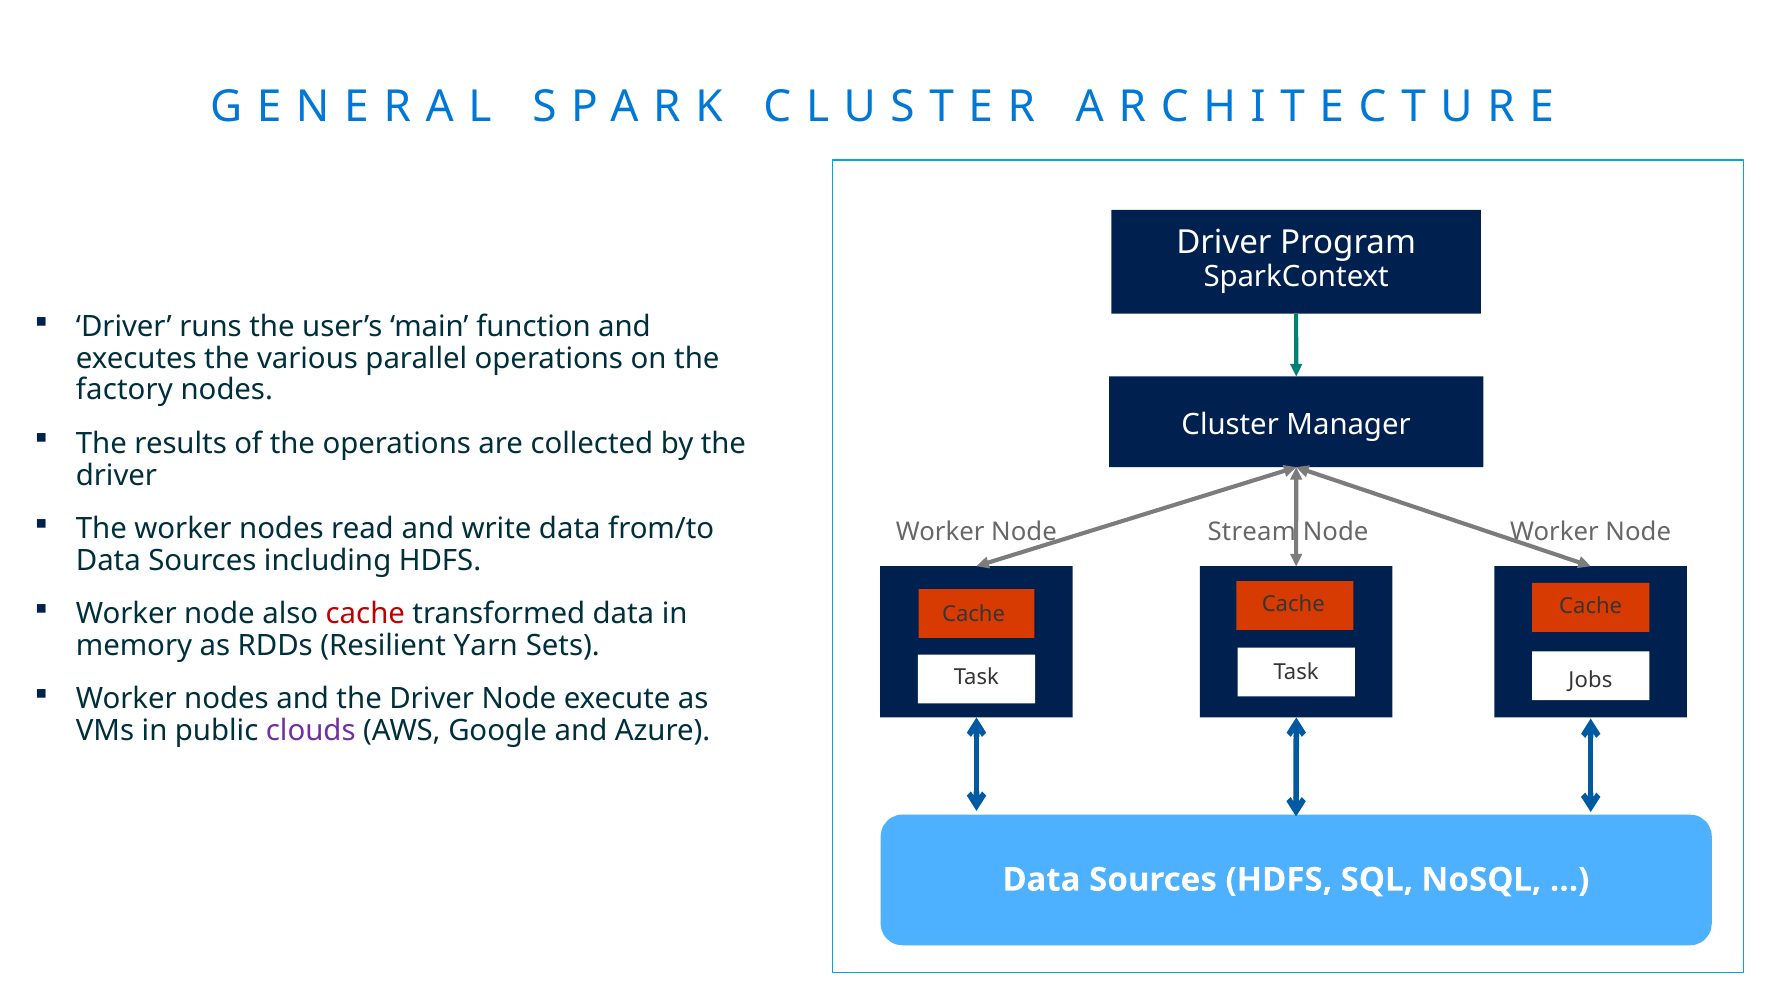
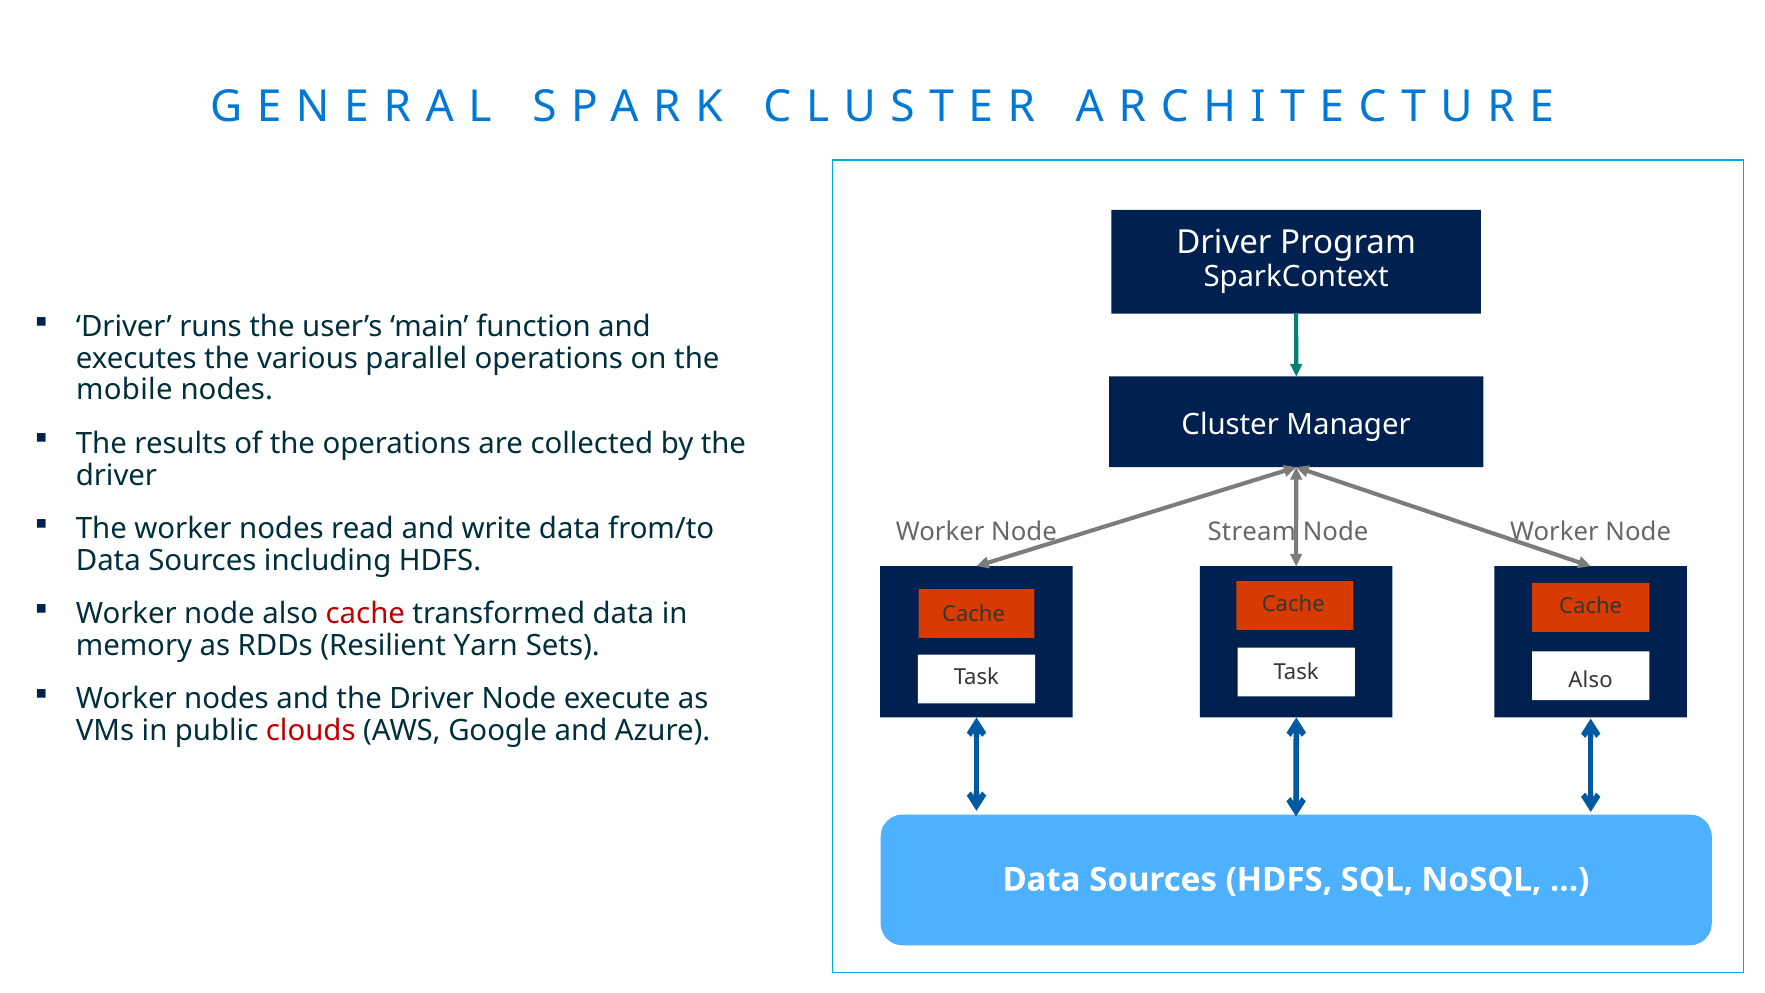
factory: factory -> mobile (124, 390)
Jobs: Jobs -> Also (1590, 680)
clouds colour: purple -> red (311, 731)
